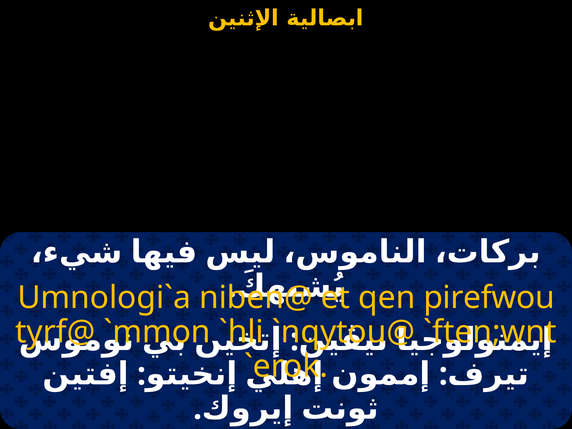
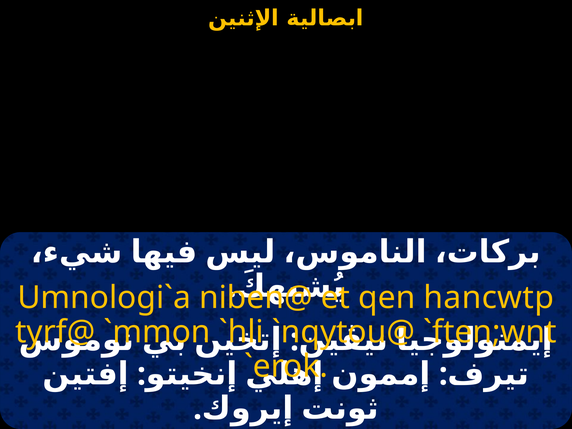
pirefwou: pirefwou -> hancwtp (489, 298)
